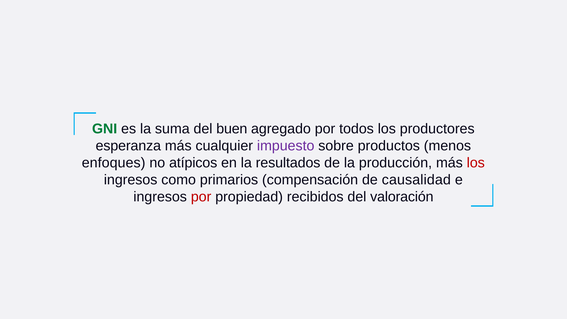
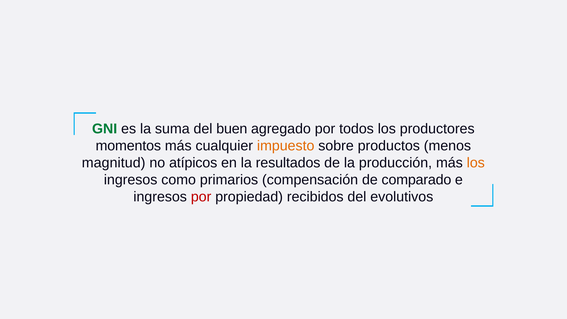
esperanza: esperanza -> momentos (128, 146)
impuesto colour: purple -> orange (286, 146)
enfoques: enfoques -> magnitud (114, 163)
los colour: red -> orange (476, 163)
causalidad: causalidad -> comparado (416, 180)
valoración: valoración -> evolutivos (402, 197)
